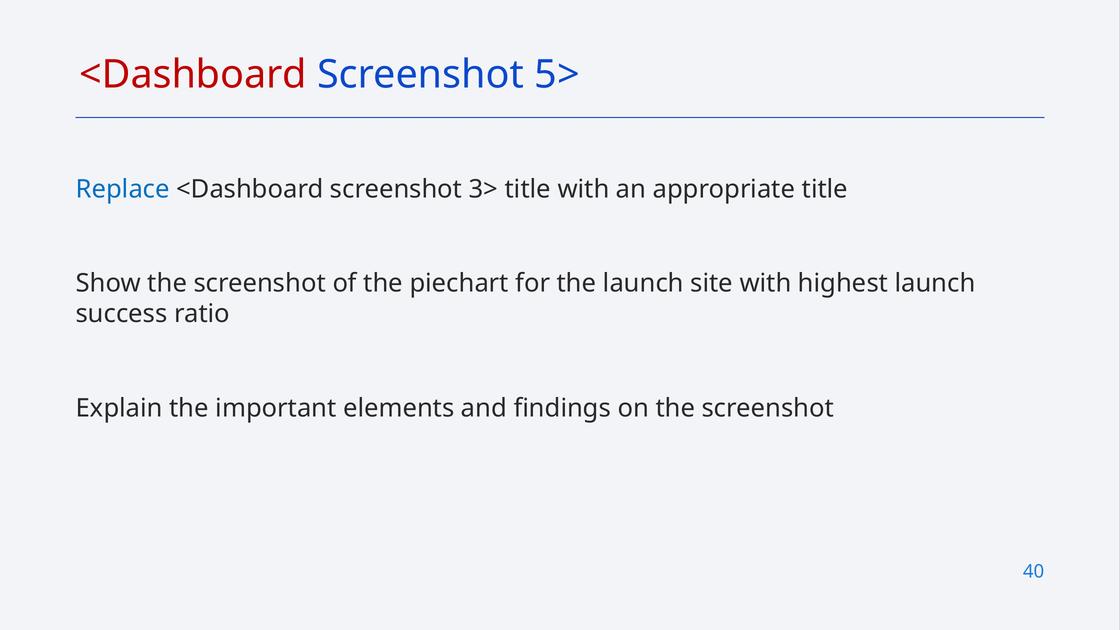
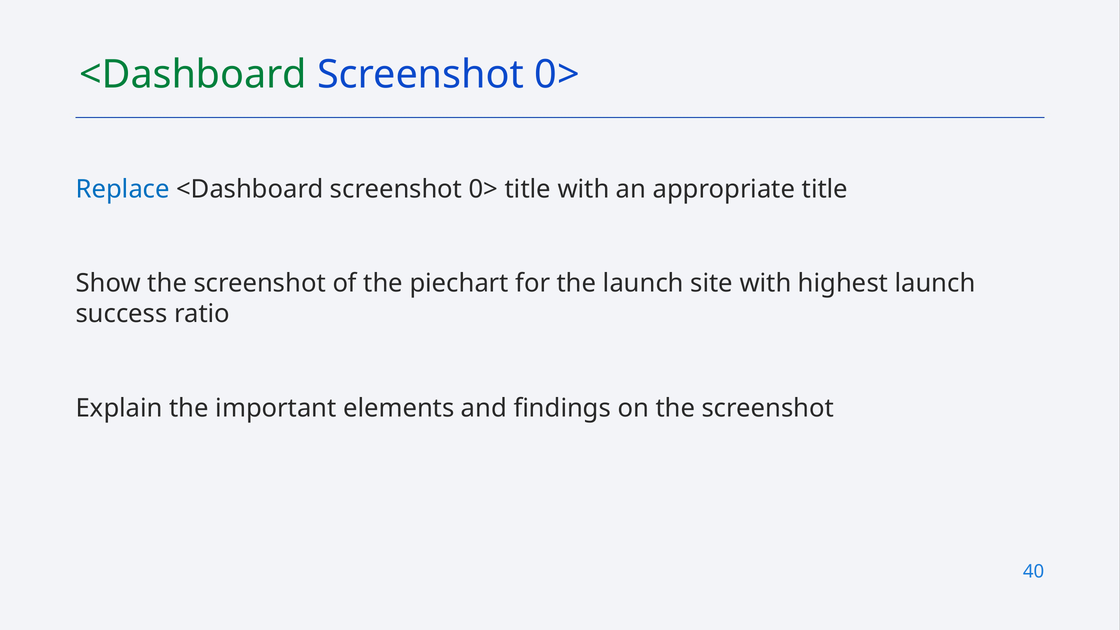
<Dashboard colour: red -> green (193, 75)
5>: 5> -> 0> (557, 75)
3>: 3> -> 0> (483, 189)
